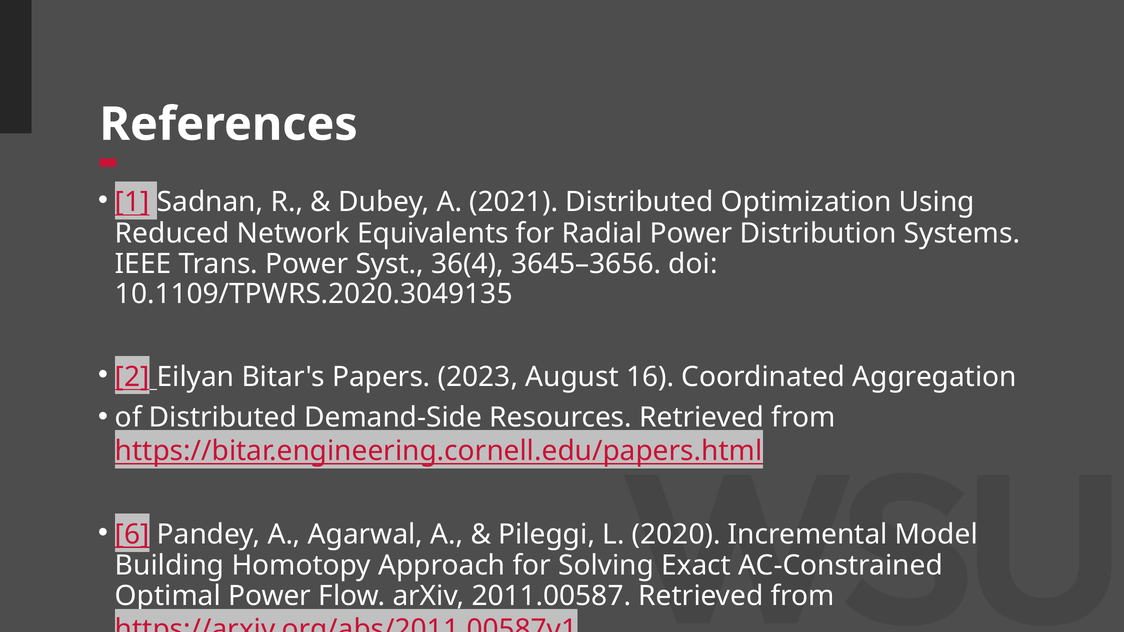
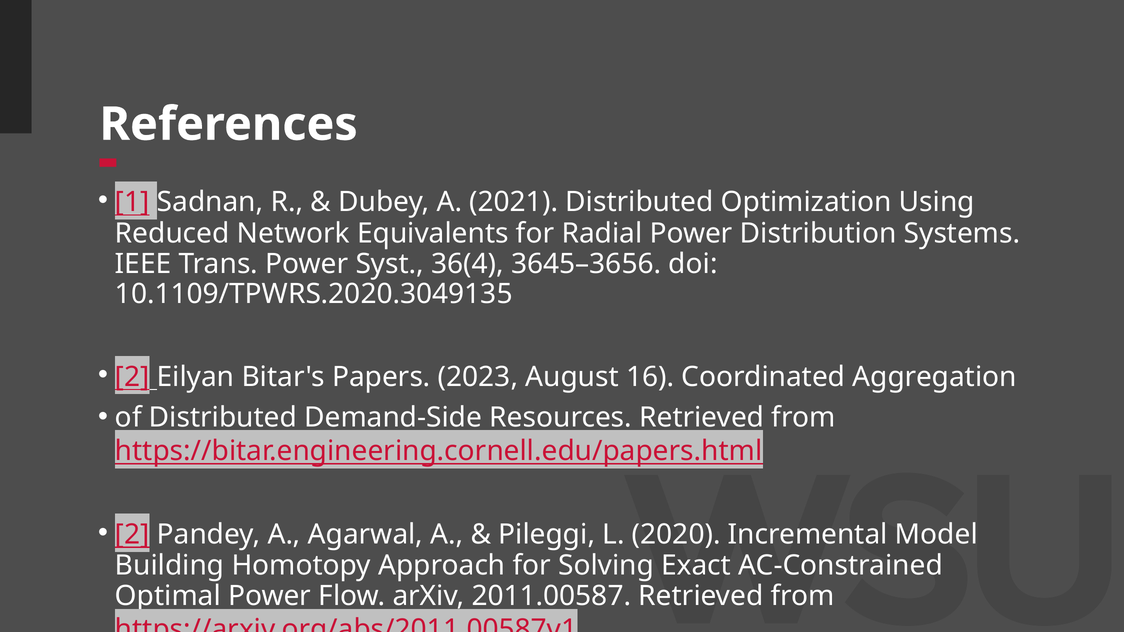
6: 6 -> 2 (132, 535)
